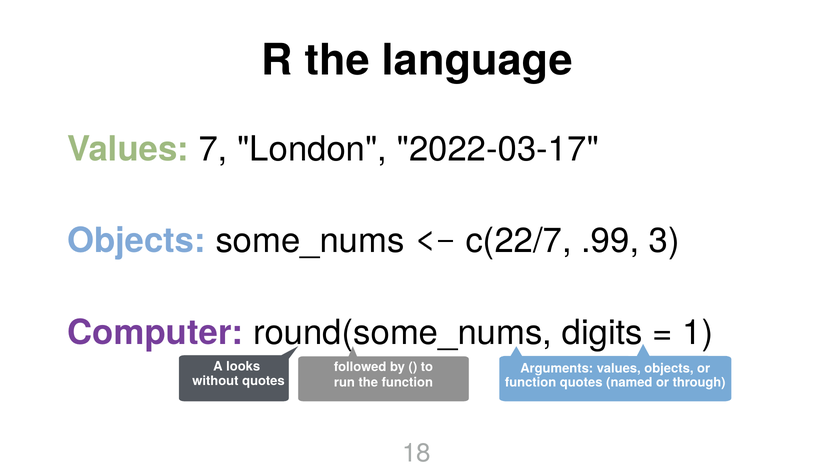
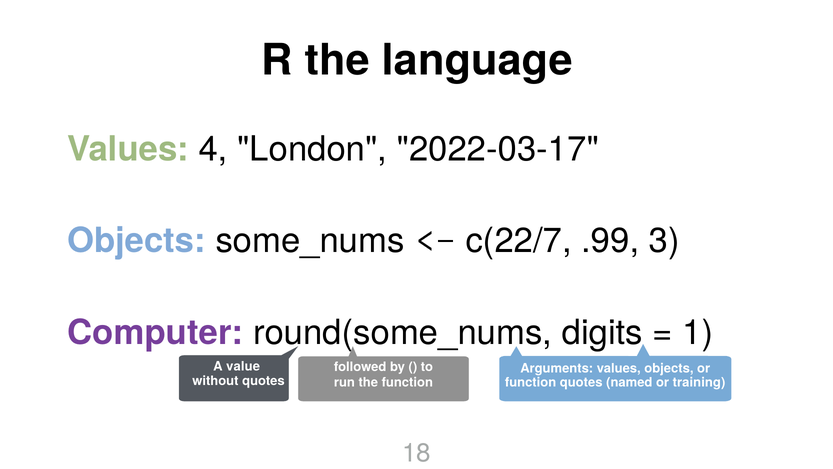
7: 7 -> 4 (213, 149)
looks: looks -> value (243, 366)
through: through -> training (699, 382)
